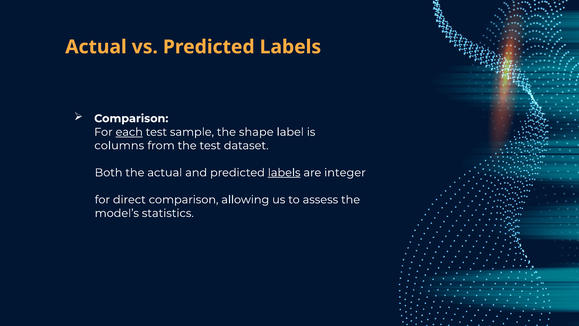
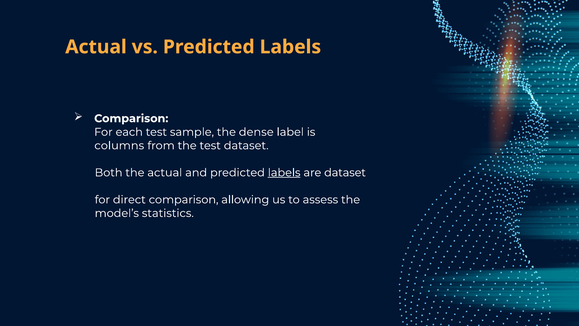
each underline: present -> none (129, 132)
shape: shape -> dense (256, 132)
are integer: integer -> dataset (345, 172)
